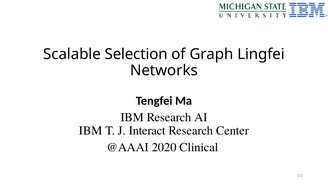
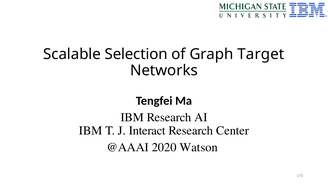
Lingfei: Lingfei -> Target (261, 54)
Clinical: Clinical -> Watson (199, 148)
